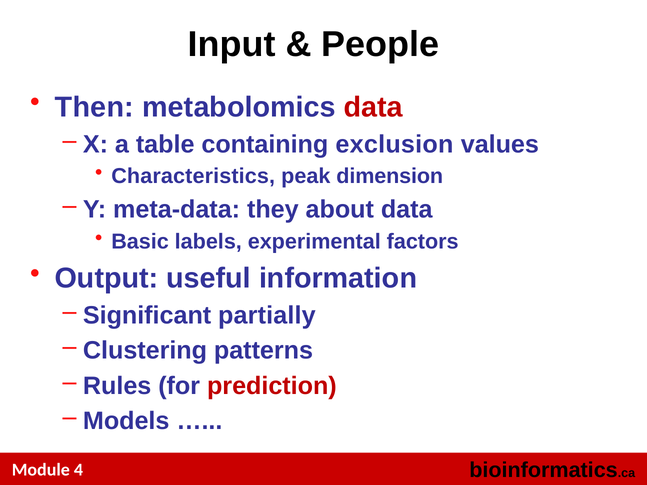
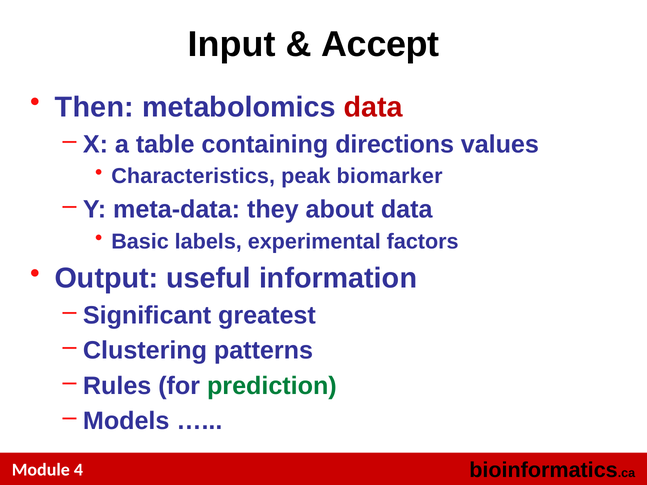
People: People -> Accept (380, 44)
exclusion: exclusion -> directions (395, 144)
dimension: dimension -> biomarker (390, 176)
partially: partially -> greatest (267, 316)
prediction colour: red -> green (272, 386)
